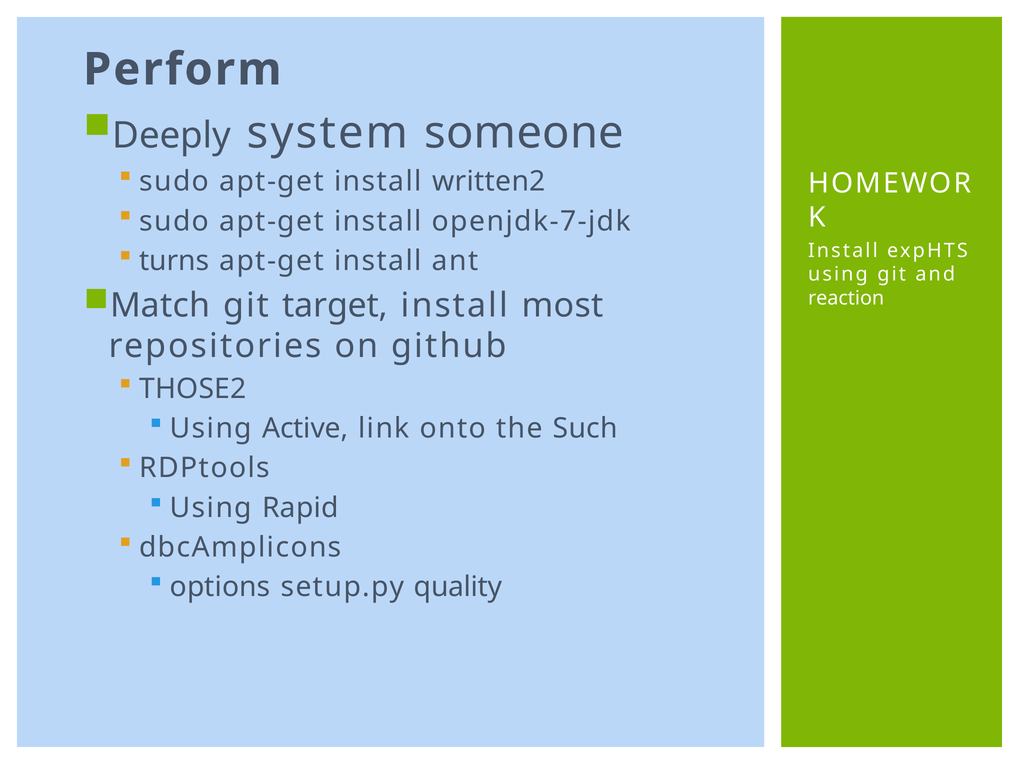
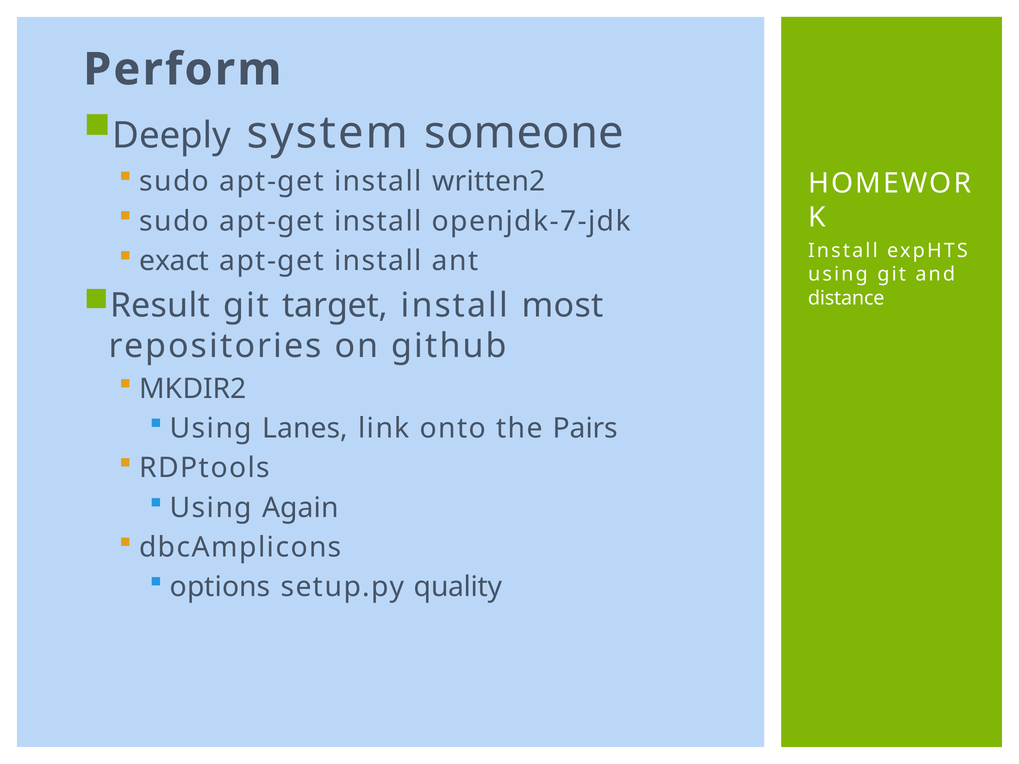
turns: turns -> exact (174, 261)
Match: Match -> Result (160, 306)
reaction: reaction -> distance (846, 298)
THOSE2: THOSE2 -> MKDIR2 (193, 389)
Active: Active -> Lanes (305, 429)
Such: Such -> Pairs (585, 429)
Rapid: Rapid -> Again (300, 508)
